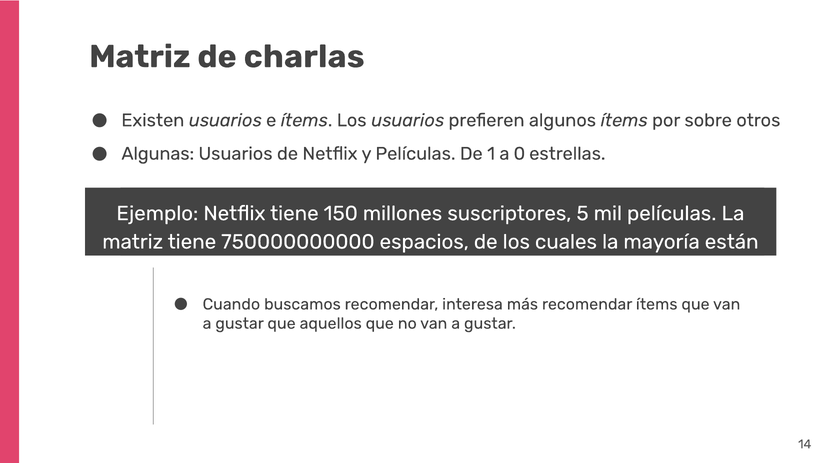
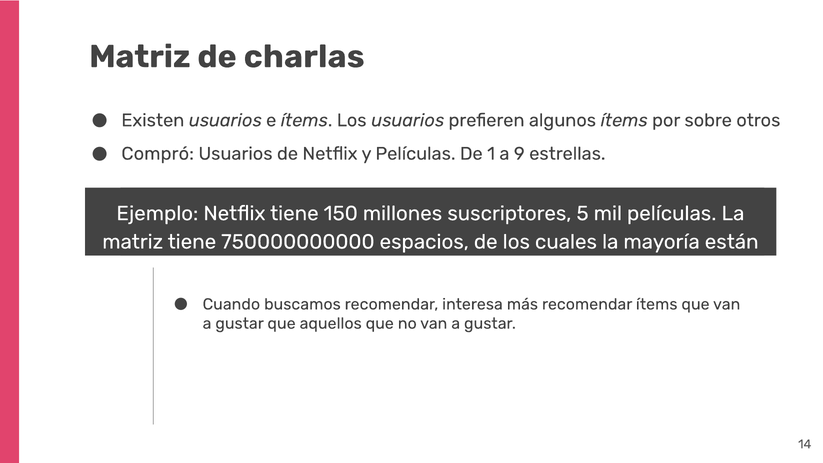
Algunas: Algunas -> Compró (158, 154)
0: 0 -> 9 (519, 154)
